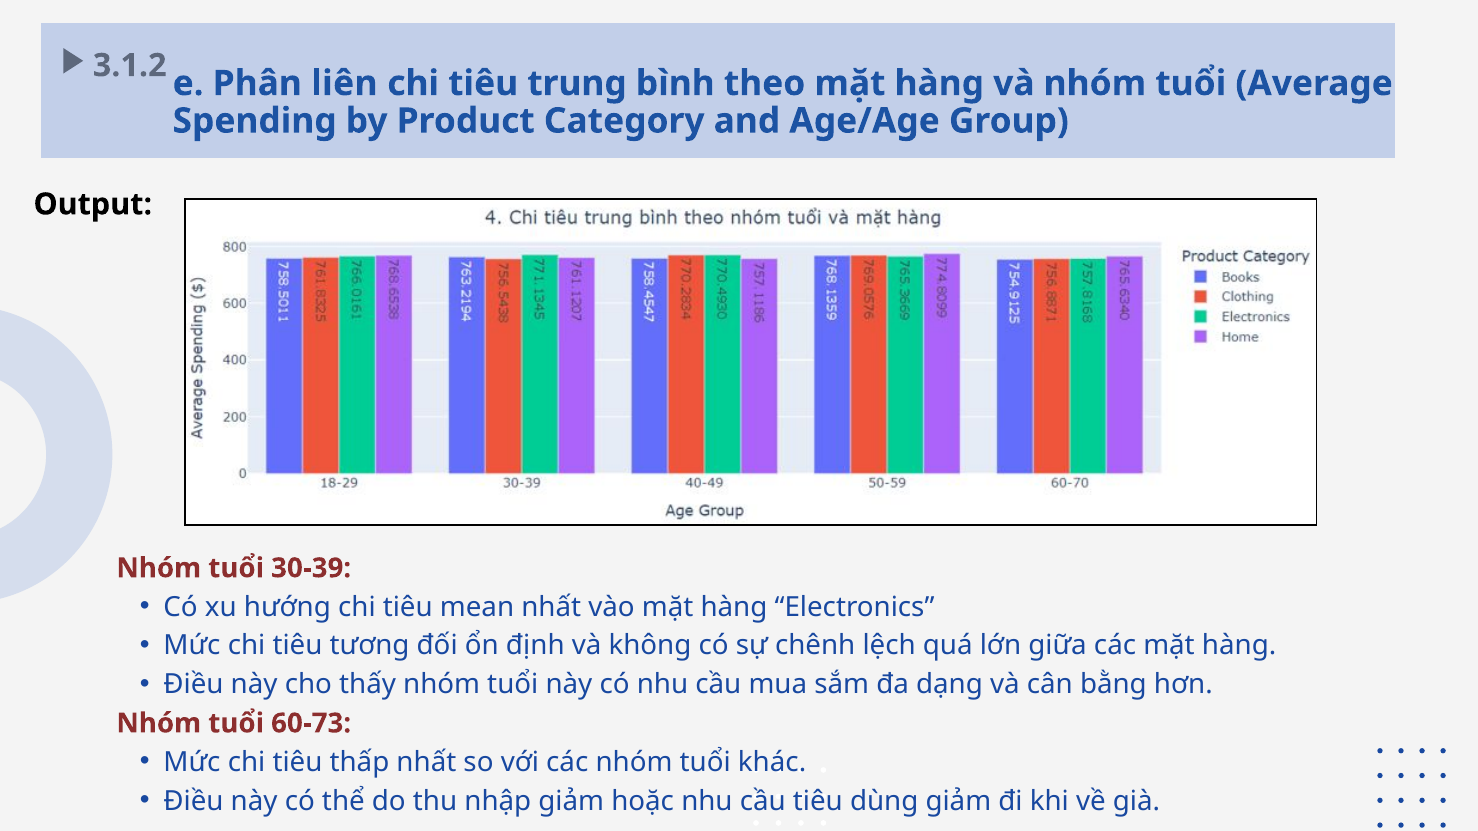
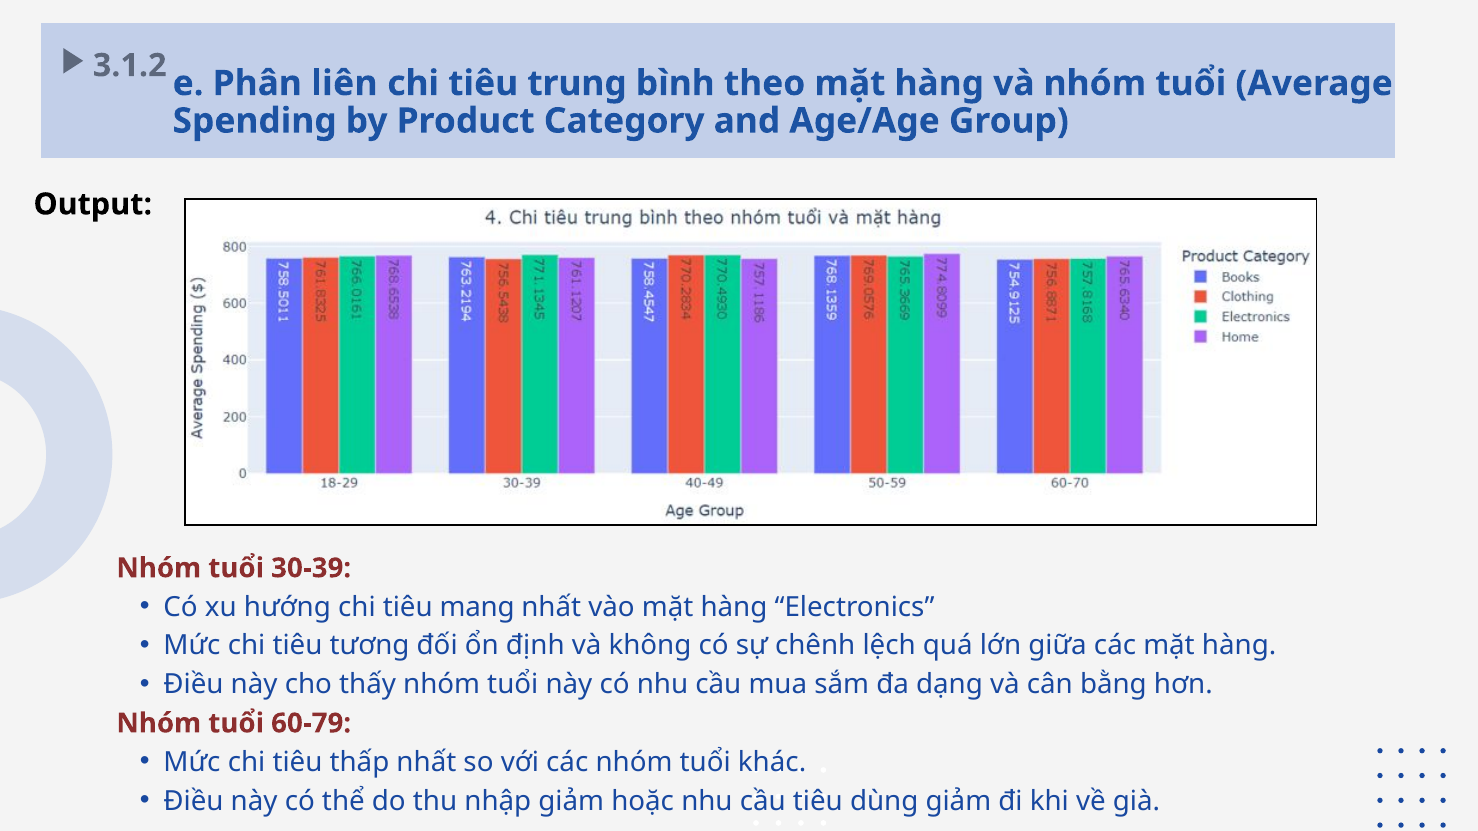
mean: mean -> mang (477, 607)
60-73: 60-73 -> 60-79 (311, 724)
